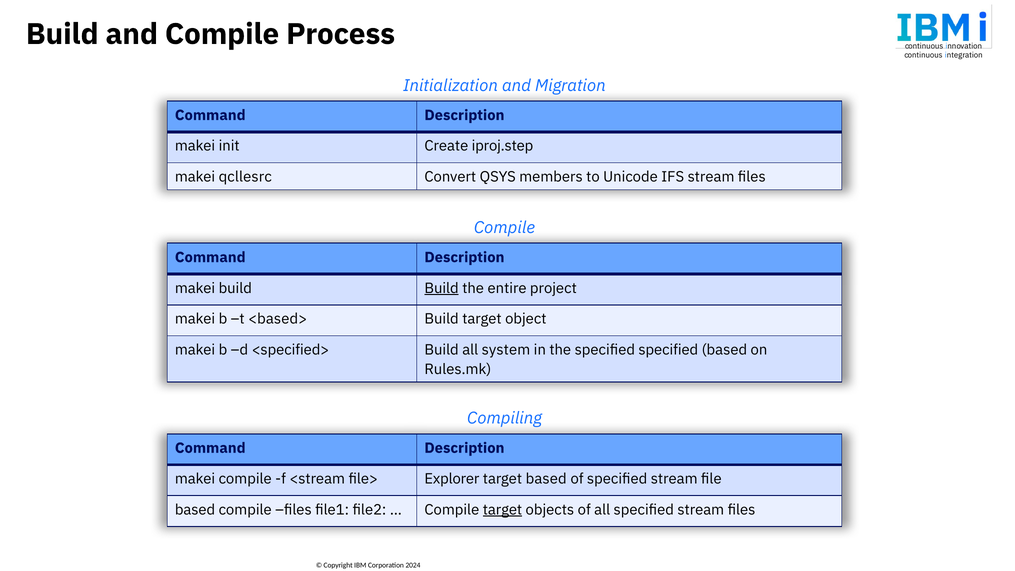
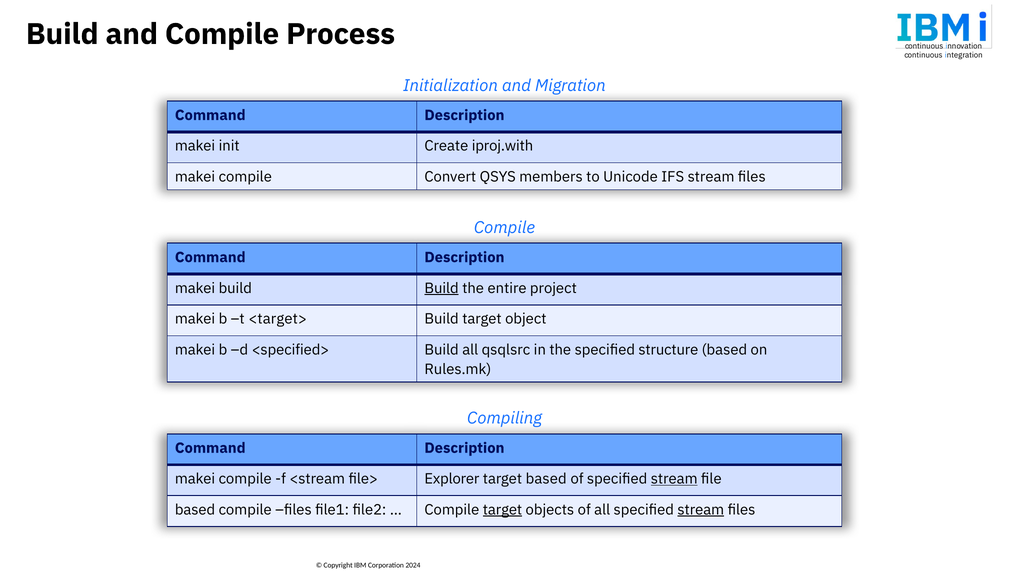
iproj.step: iproj.step -> iproj.with (502, 146)
qcllesrc: qcllesrc -> compile (245, 177)
<based>: <based> -> <target> (278, 319)
system: system -> qsqlsrc (506, 350)
specified specified: specified -> structure (668, 350)
stream underline: none -> present (674, 479)
stream underline: none -> present (701, 510)
